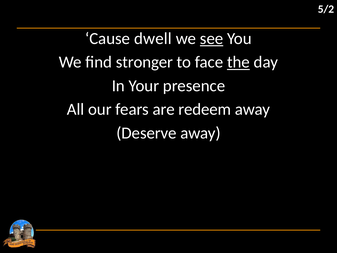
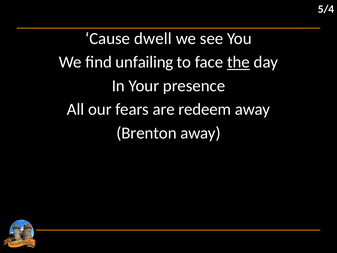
5/2: 5/2 -> 5/4 (326, 9)
see underline: present -> none (212, 39)
stronger: stronger -> unfailing (144, 62)
Deserve: Deserve -> Brenton (146, 133)
